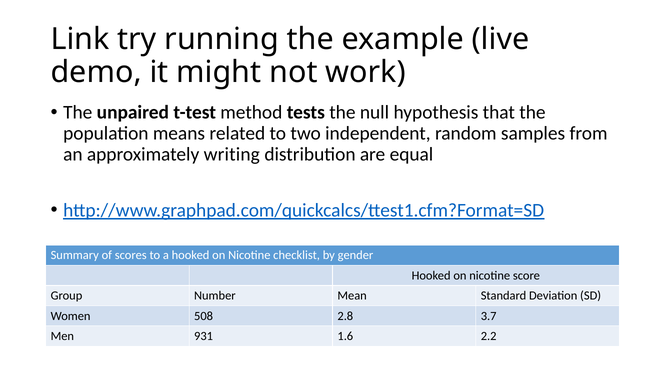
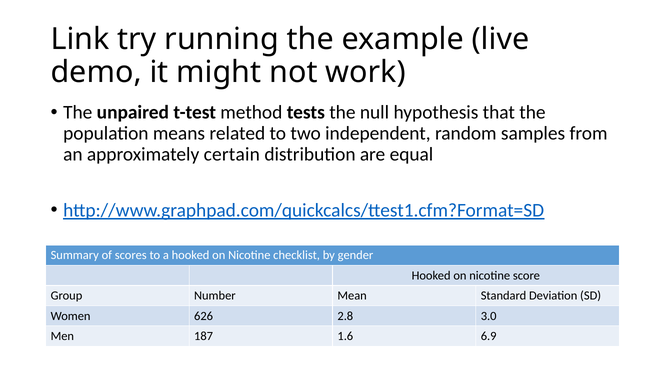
writing: writing -> certain (232, 154)
508: 508 -> 626 (204, 316)
3.7: 3.7 -> 3.0 (489, 316)
931: 931 -> 187 (204, 336)
2.2: 2.2 -> 6.9 (489, 336)
